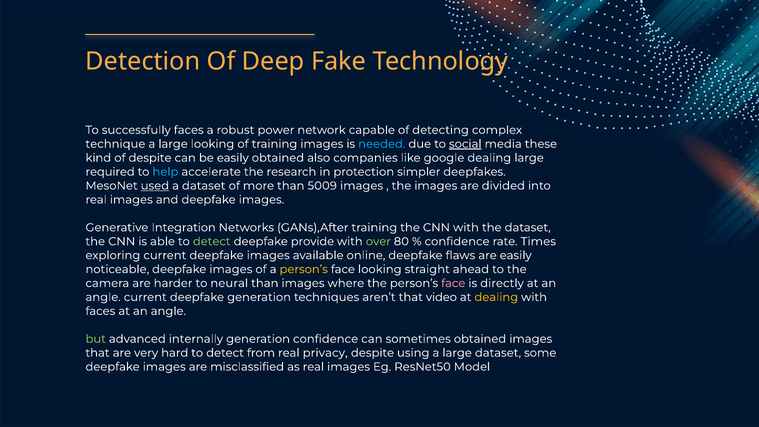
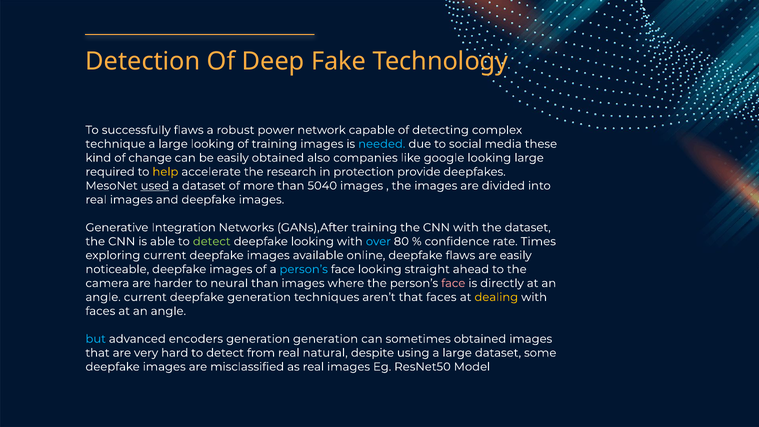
successfully faces: faces -> flaws (189, 130)
social underline: present -> none (465, 144)
of despite: despite -> change (150, 158)
google dealing: dealing -> looking (489, 158)
help colour: light blue -> yellow (165, 172)
simpler: simpler -> provide (419, 172)
5009: 5009 -> 5040 (322, 186)
deepfake provide: provide -> looking (312, 241)
over colour: light green -> light blue (378, 241)
person’s colour: yellow -> light blue (304, 269)
that video: video -> faces (441, 297)
but colour: light green -> light blue (96, 339)
internally: internally -> encoders (196, 339)
generation confidence: confidence -> generation (326, 339)
privacy: privacy -> natural (325, 353)
